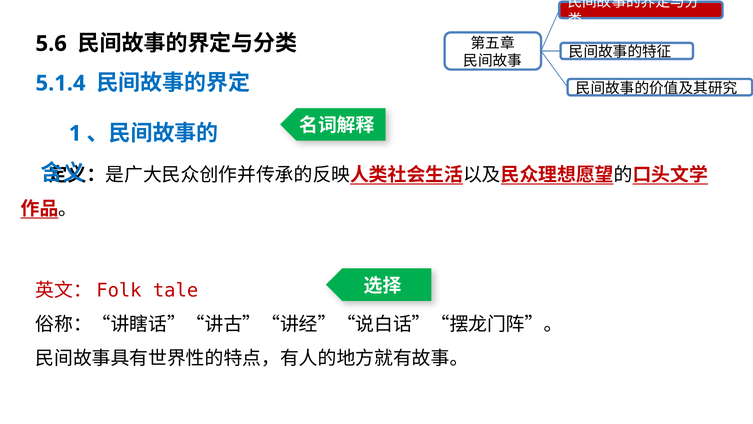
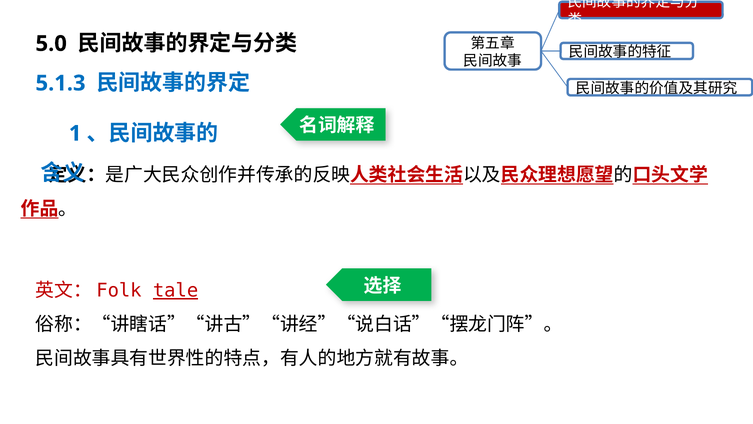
5.6: 5.6 -> 5.0 (51, 44)
5.1.4: 5.1.4 -> 5.1.3 (61, 83)
tale underline: none -> present (176, 290)
